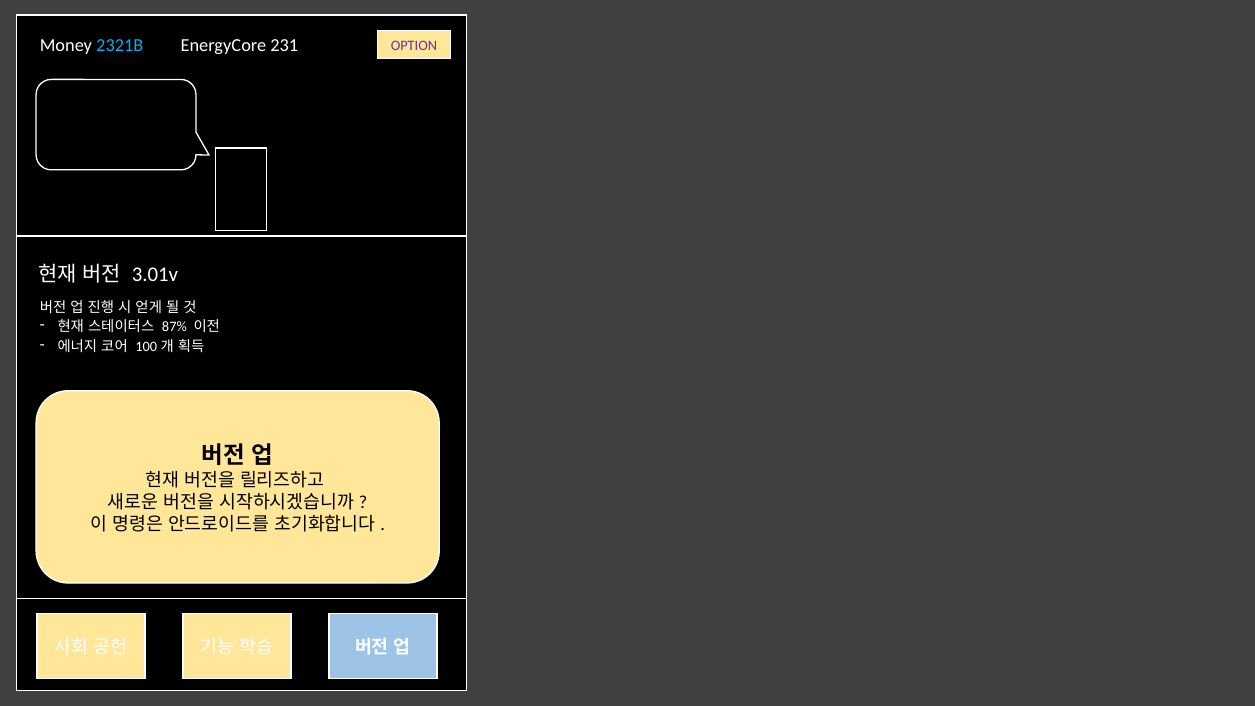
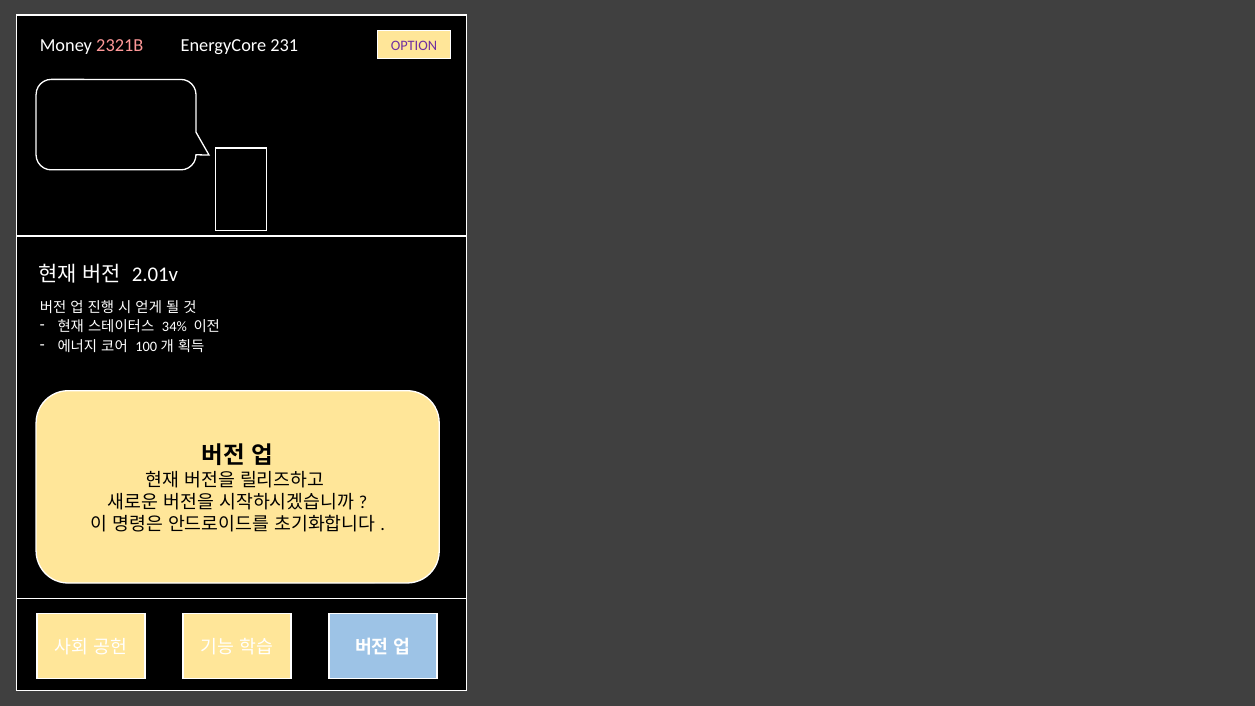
2321B colour: light blue -> pink (120, 45)
3.01v: 3.01v -> 2.01v (155, 275)
87%: 87% -> 34% (174, 327)
